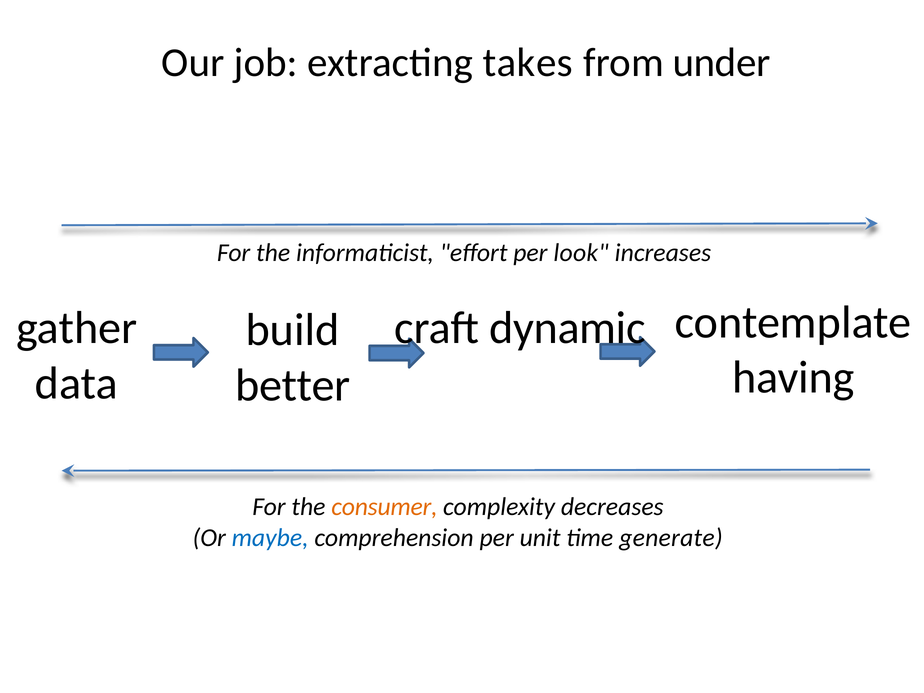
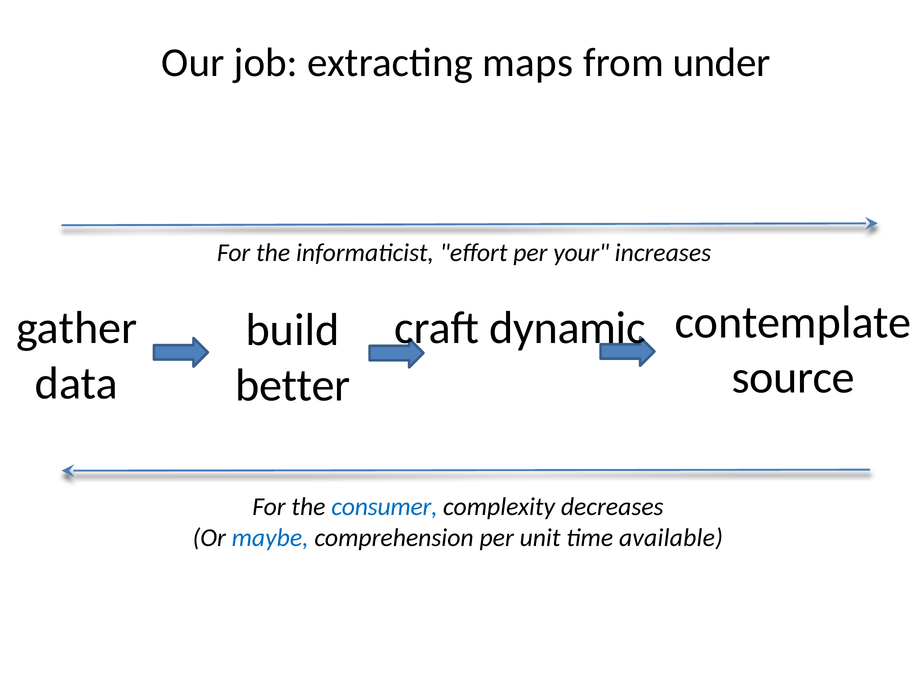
takes: takes -> maps (528, 63)
look: look -> your (581, 253)
having: having -> source (793, 378)
consumer colour: orange -> blue (384, 507)
generate: generate -> available (671, 538)
